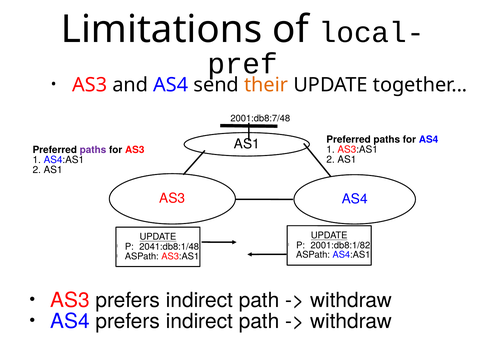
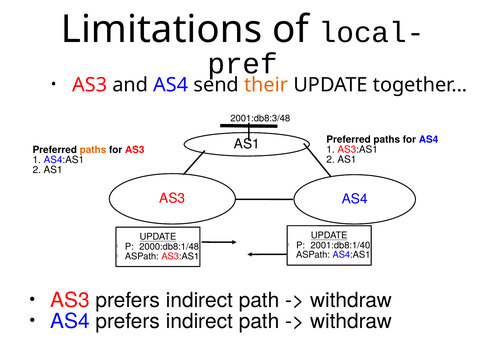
2001:db8:7/48: 2001:db8:7/48 -> 2001:db8:3/48 (260, 119)
paths colour: purple -> orange (93, 150)
2001:db8:1/82: 2001:db8:1/82 -> 2001:db8:1/40 (340, 246)
2041:db8:1/48: 2041:db8:1/48 -> 2000:db8:1/48 (169, 247)
